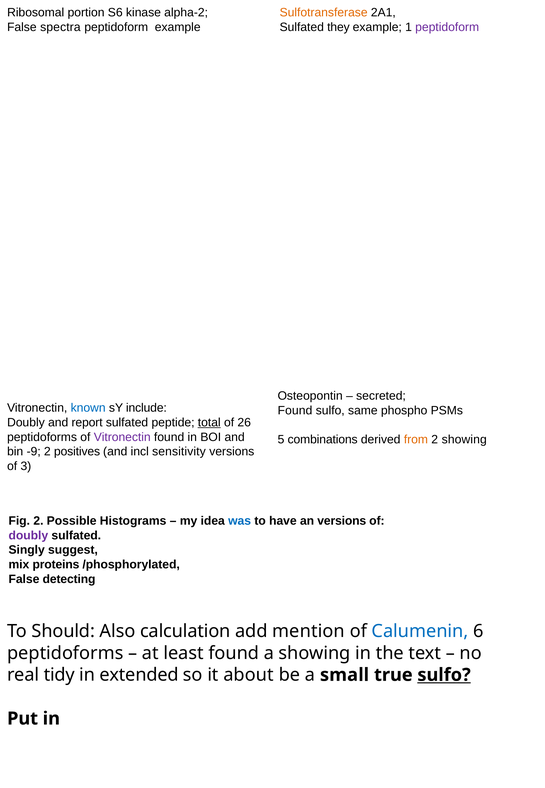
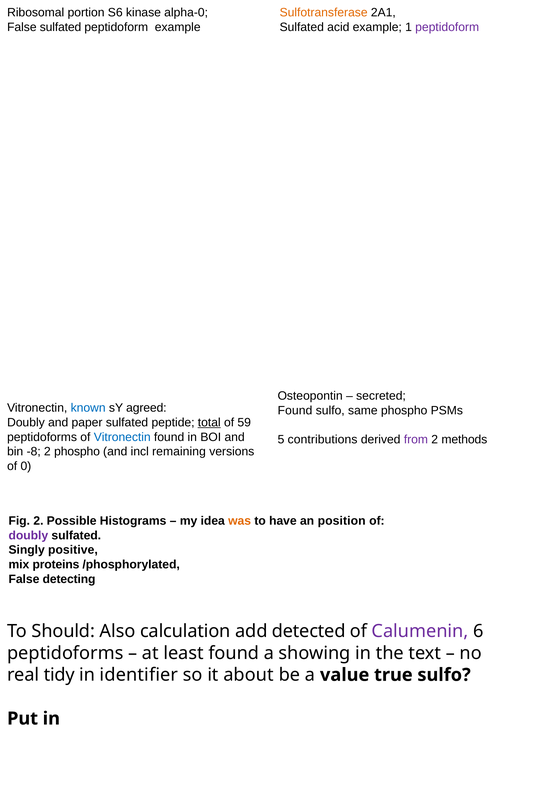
alpha-2: alpha-2 -> alpha-0 (186, 13)
False spectra: spectra -> sulfated (61, 27)
they: they -> acid (338, 27)
include: include -> agreed (146, 408)
report: report -> paper (87, 422)
26: 26 -> 59 (244, 422)
Vitronectin colour: purple -> blue (122, 437)
combinations: combinations -> contributions (323, 439)
from colour: orange -> purple (416, 439)
2 showing: showing -> methods (464, 439)
-9: -9 -> -8 (34, 451)
2 positives: positives -> phospho (77, 451)
sensitivity: sensitivity -> remaining (179, 451)
3: 3 -> 0 (26, 466)
was colour: blue -> orange (240, 520)
an versions: versions -> position (342, 520)
suggest: suggest -> positive (73, 549)
mention: mention -> detected (309, 631)
Calumenin colour: blue -> purple (420, 631)
extended: extended -> identifier (139, 674)
small: small -> value (345, 674)
sulfo underline: present -> none (444, 674)
